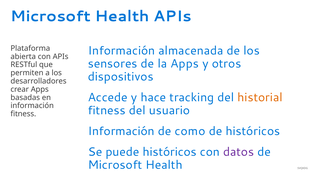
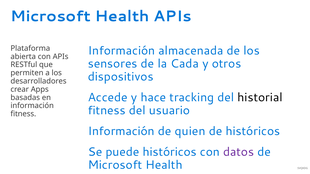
la Apps: Apps -> Cada (185, 64)
historial colour: orange -> black (260, 98)
como: como -> quien (190, 132)
